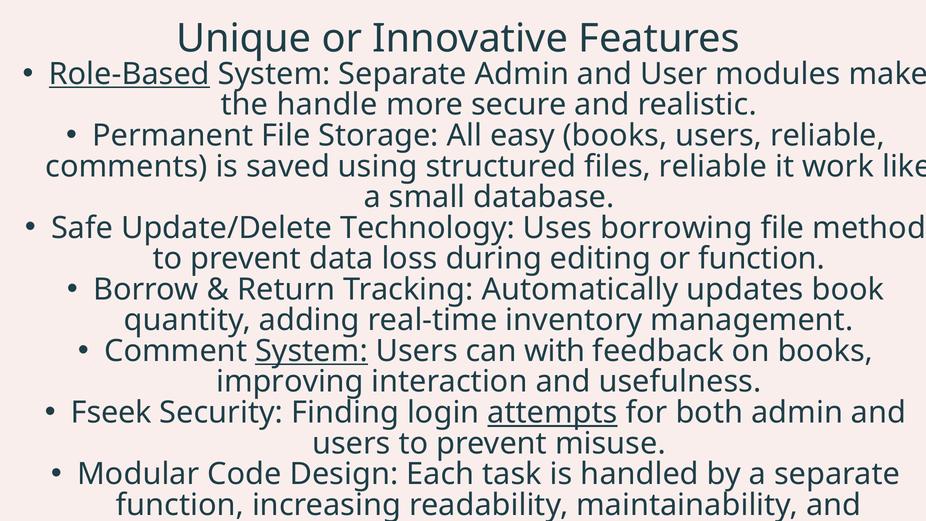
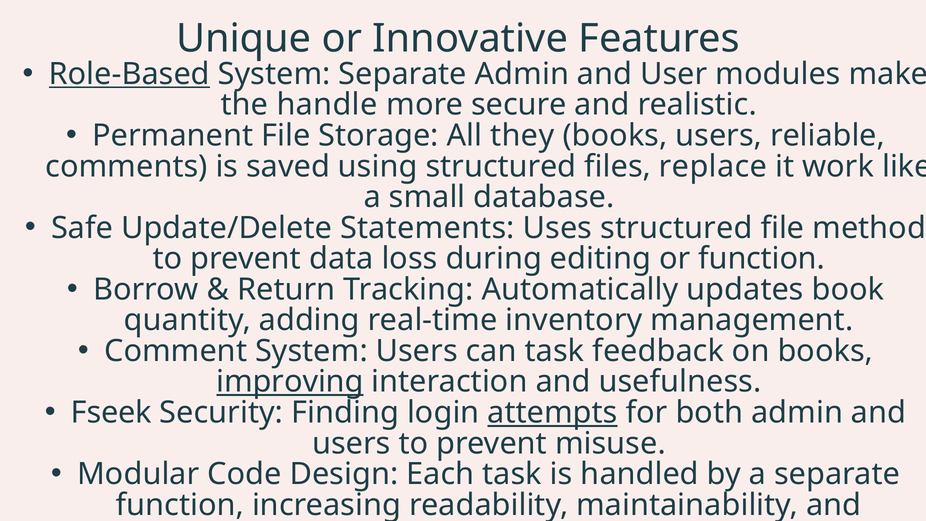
easy: easy -> they (522, 136)
files reliable: reliable -> replace (713, 166)
Technology: Technology -> Statements (427, 228)
Uses borrowing: borrowing -> structured (676, 228)
System underline: present -> none (311, 351)
can with: with -> task (555, 351)
improving underline: none -> present (290, 382)
